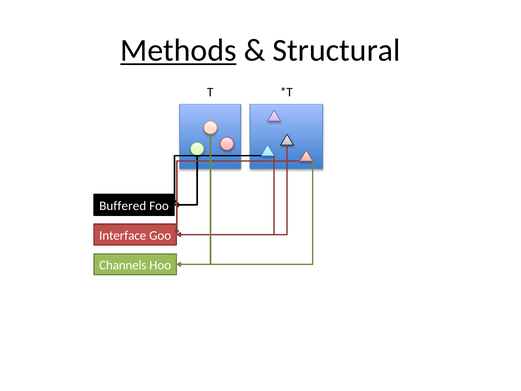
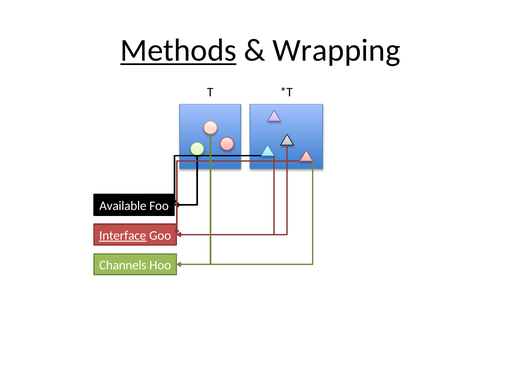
Structural: Structural -> Wrapping (336, 50)
Buffered: Buffered -> Available (123, 206)
Interface underline: none -> present (123, 235)
